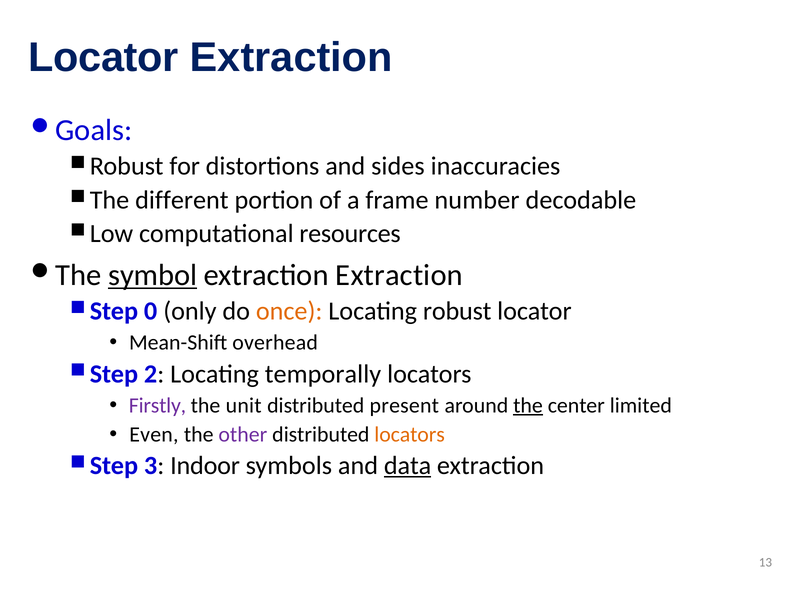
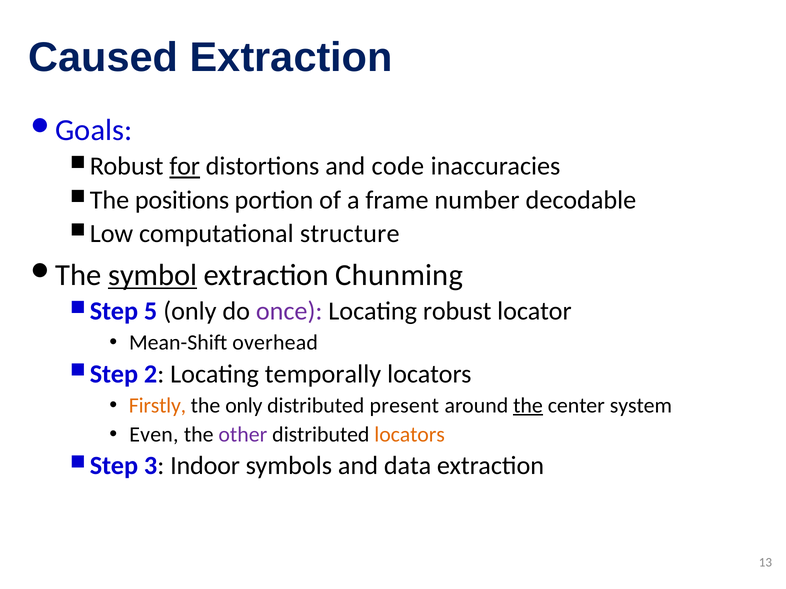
Locator: Locator -> Caused (103, 58)
for underline: none -> present (185, 166)
sides: sides -> code (398, 166)
different: different -> positions (182, 200)
resources: resources -> structure (350, 234)
extraction Extraction: Extraction -> Chunming (399, 275)
0: 0 -> 5 (151, 311)
once colour: orange -> purple (289, 311)
Firstly colour: purple -> orange (157, 406)
the unit: unit -> only (244, 406)
limited: limited -> system (641, 406)
data underline: present -> none (408, 466)
